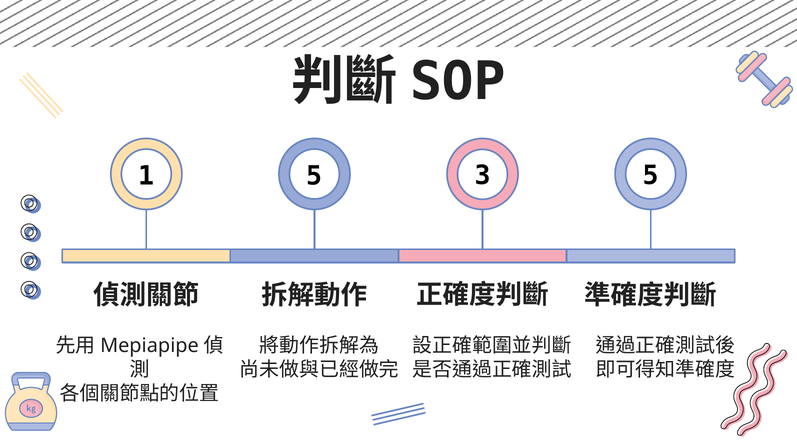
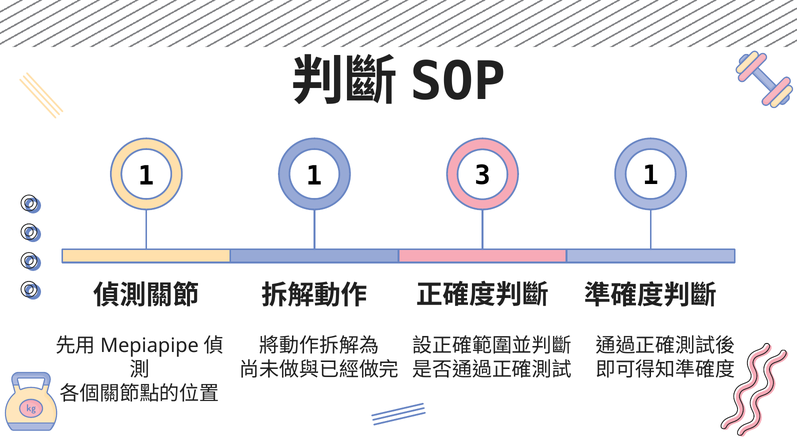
1 5: 5 -> 1 (314, 176)
3 5: 5 -> 1 (651, 176)
